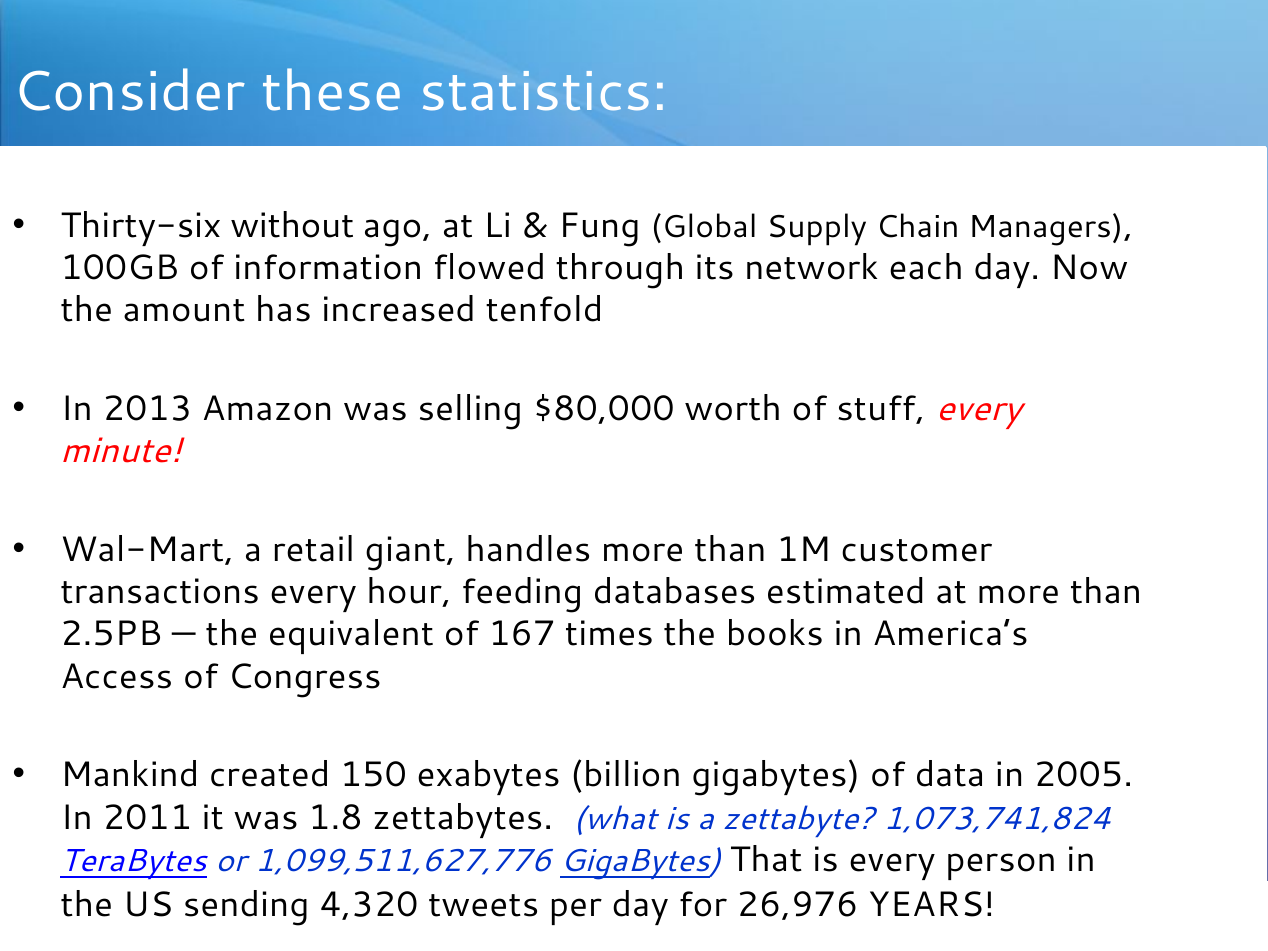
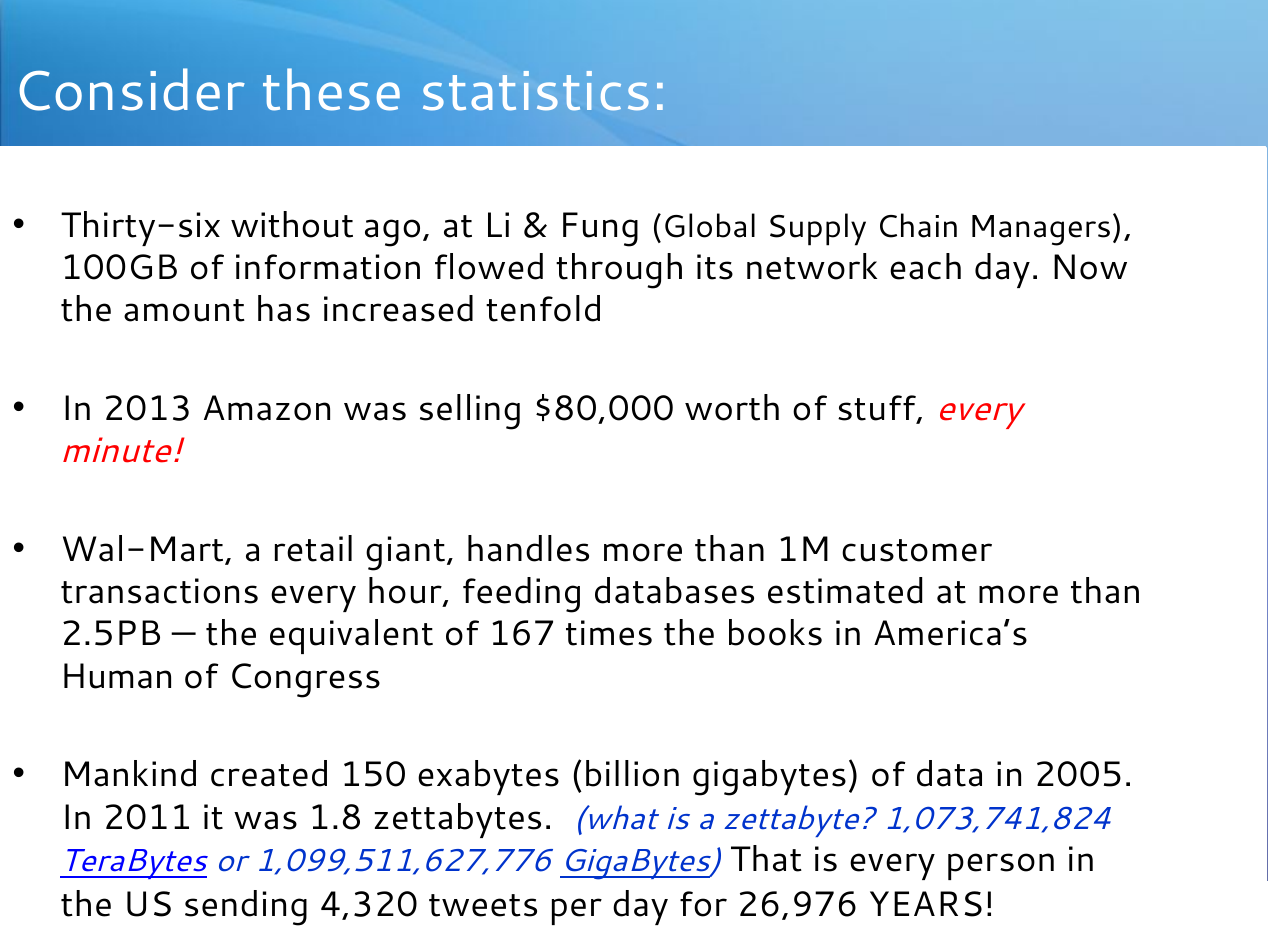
Access: Access -> Human (117, 677)
